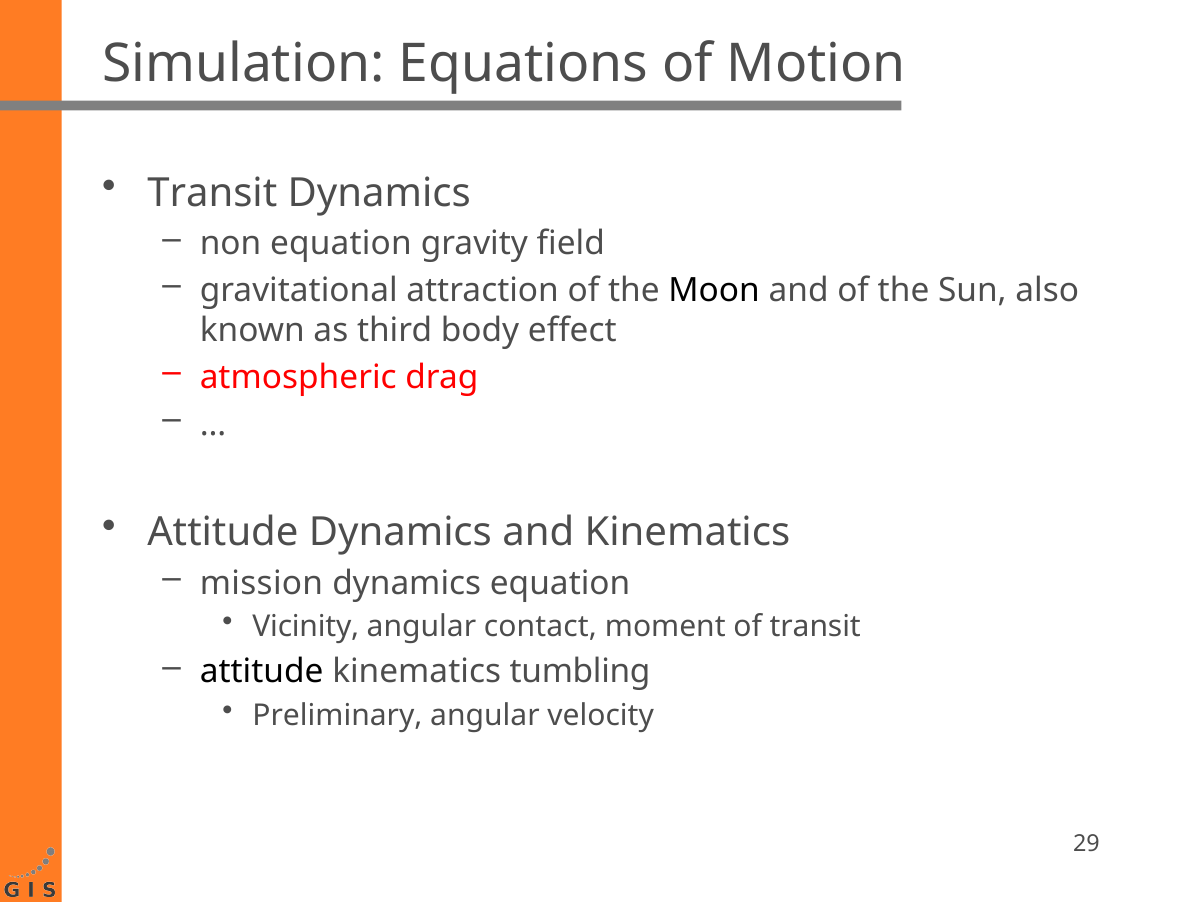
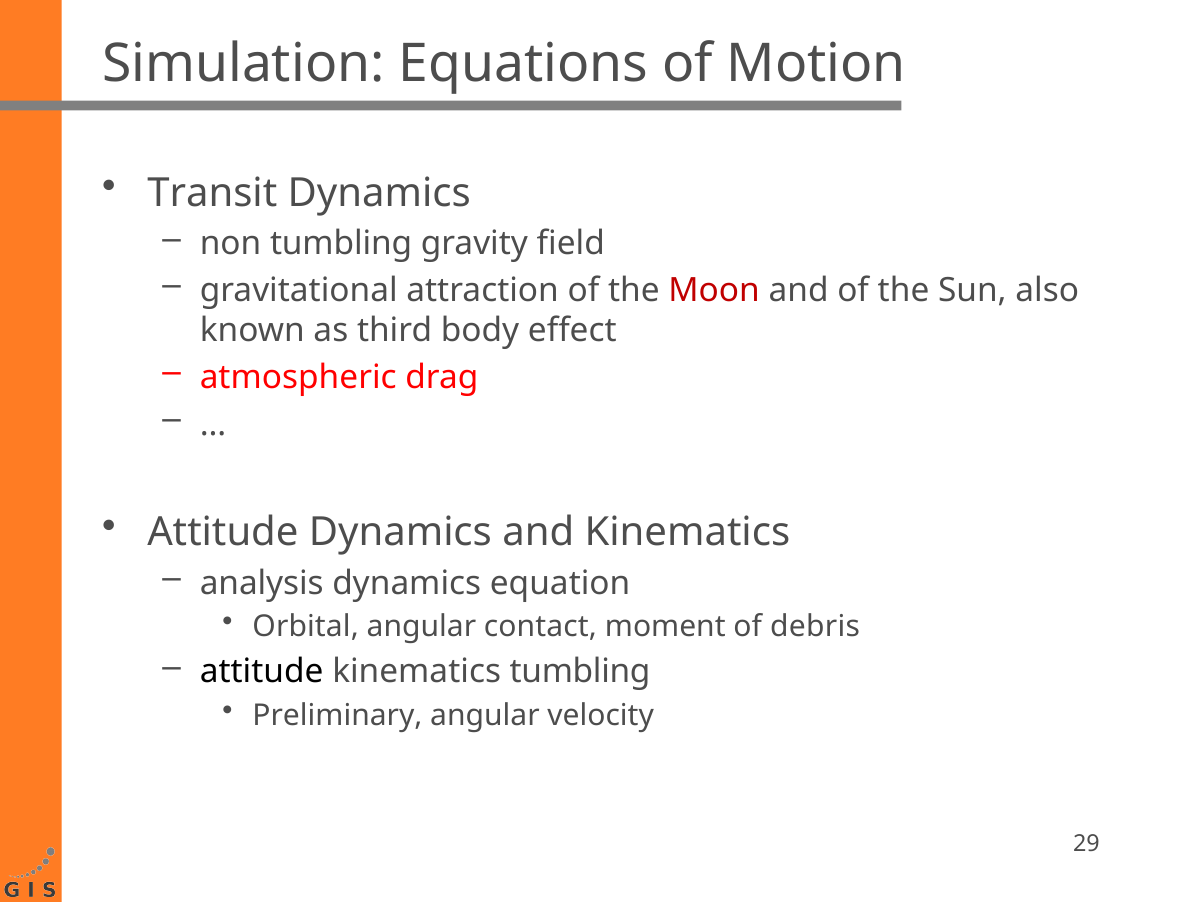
non equation: equation -> tumbling (341, 243)
Moon colour: black -> red (714, 290)
mission: mission -> analysis (262, 583)
Vicinity: Vicinity -> Orbital (306, 627)
of transit: transit -> debris (815, 627)
